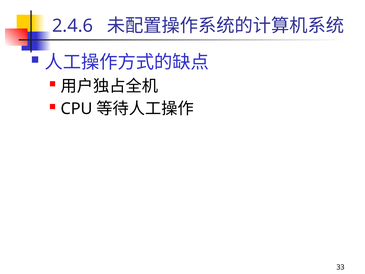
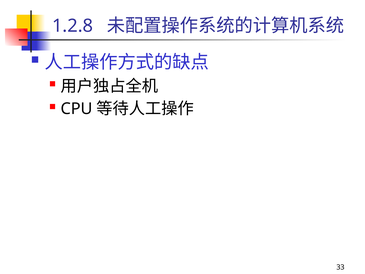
2.4.6: 2.4.6 -> 1.2.8 (73, 26)
